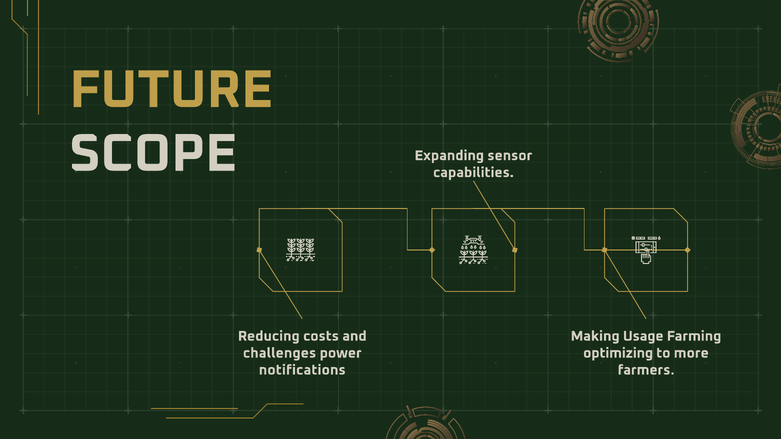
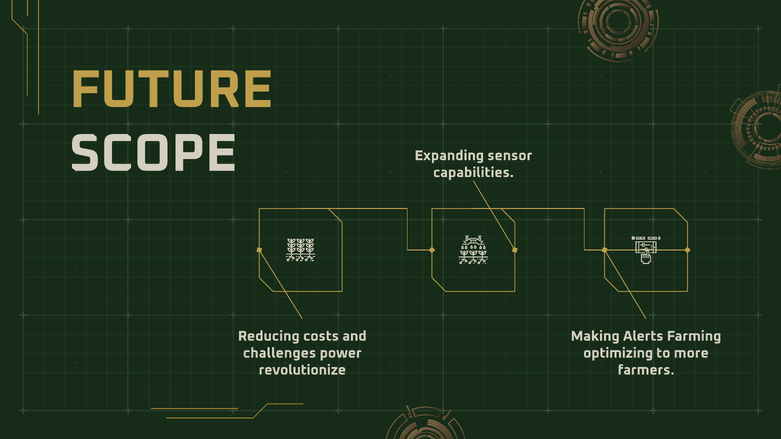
Usage: Usage -> Alerts (643, 336)
notifications: notifications -> revolutionize (302, 370)
